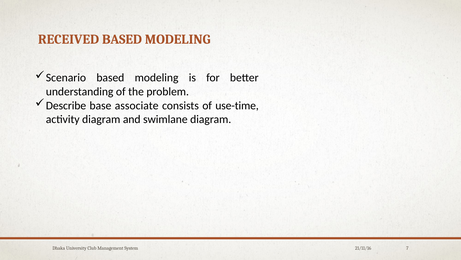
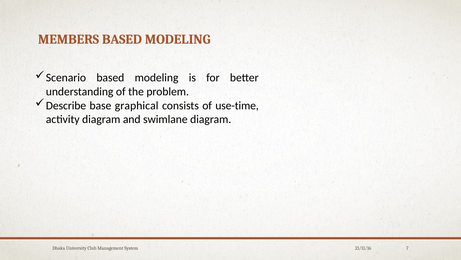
RECEIVED: RECEIVED -> MEMBERS (69, 39)
associate: associate -> graphical (137, 105)
